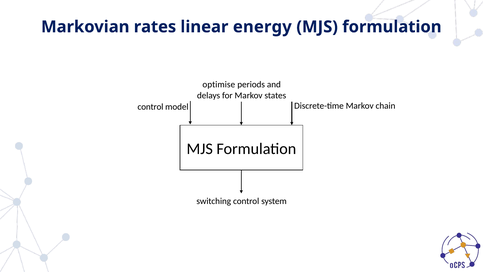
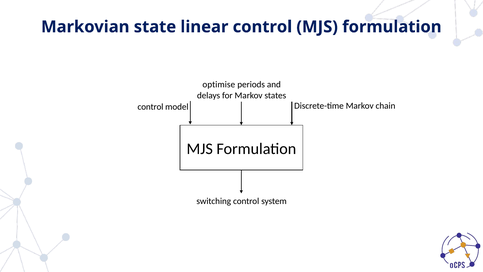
rates: rates -> state (155, 27)
linear energy: energy -> control (262, 27)
